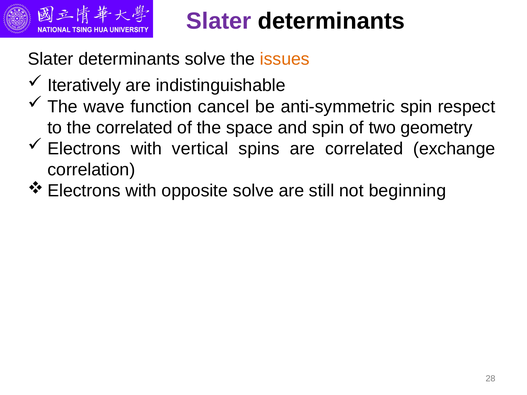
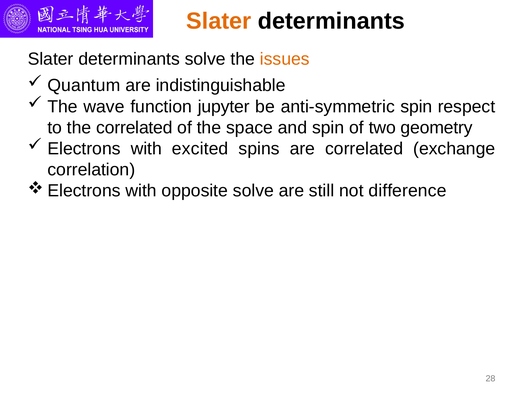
Slater colour: purple -> orange (219, 21)
Iteratively: Iteratively -> Quantum (84, 86)
cancel: cancel -> jupyter (224, 107)
vertical: vertical -> excited (200, 149)
beginning: beginning -> difference (408, 191)
